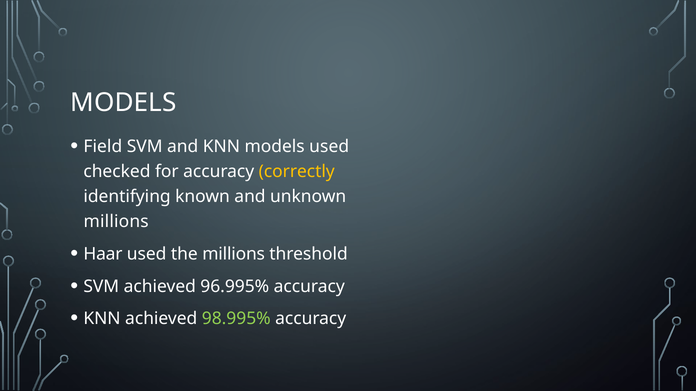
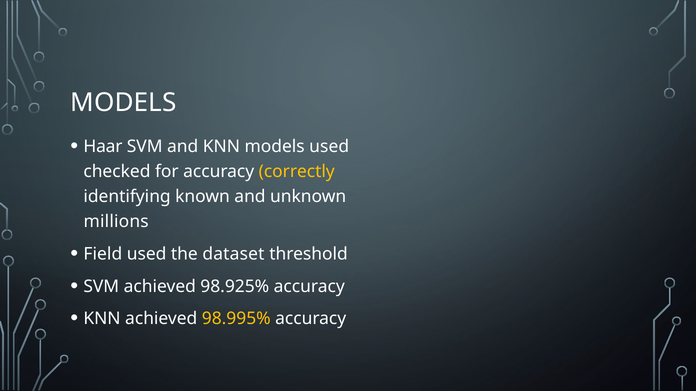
Field: Field -> Haar (103, 147)
Haar: Haar -> Field (103, 254)
the millions: millions -> dataset (233, 254)
96.995%: 96.995% -> 98.925% (235, 287)
98.995% colour: light green -> yellow (236, 319)
